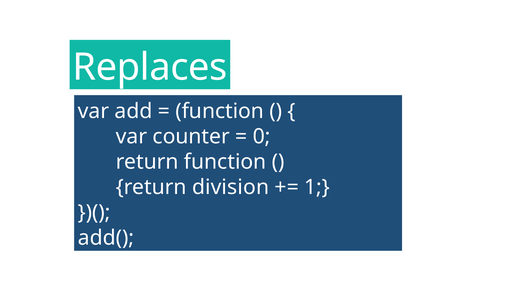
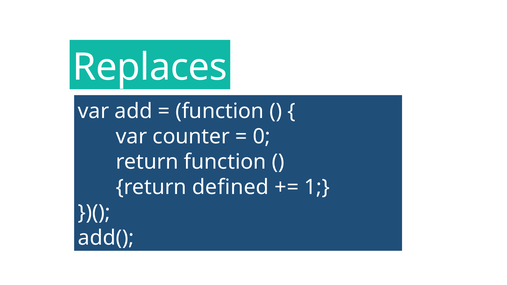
division: division -> defined (231, 187)
